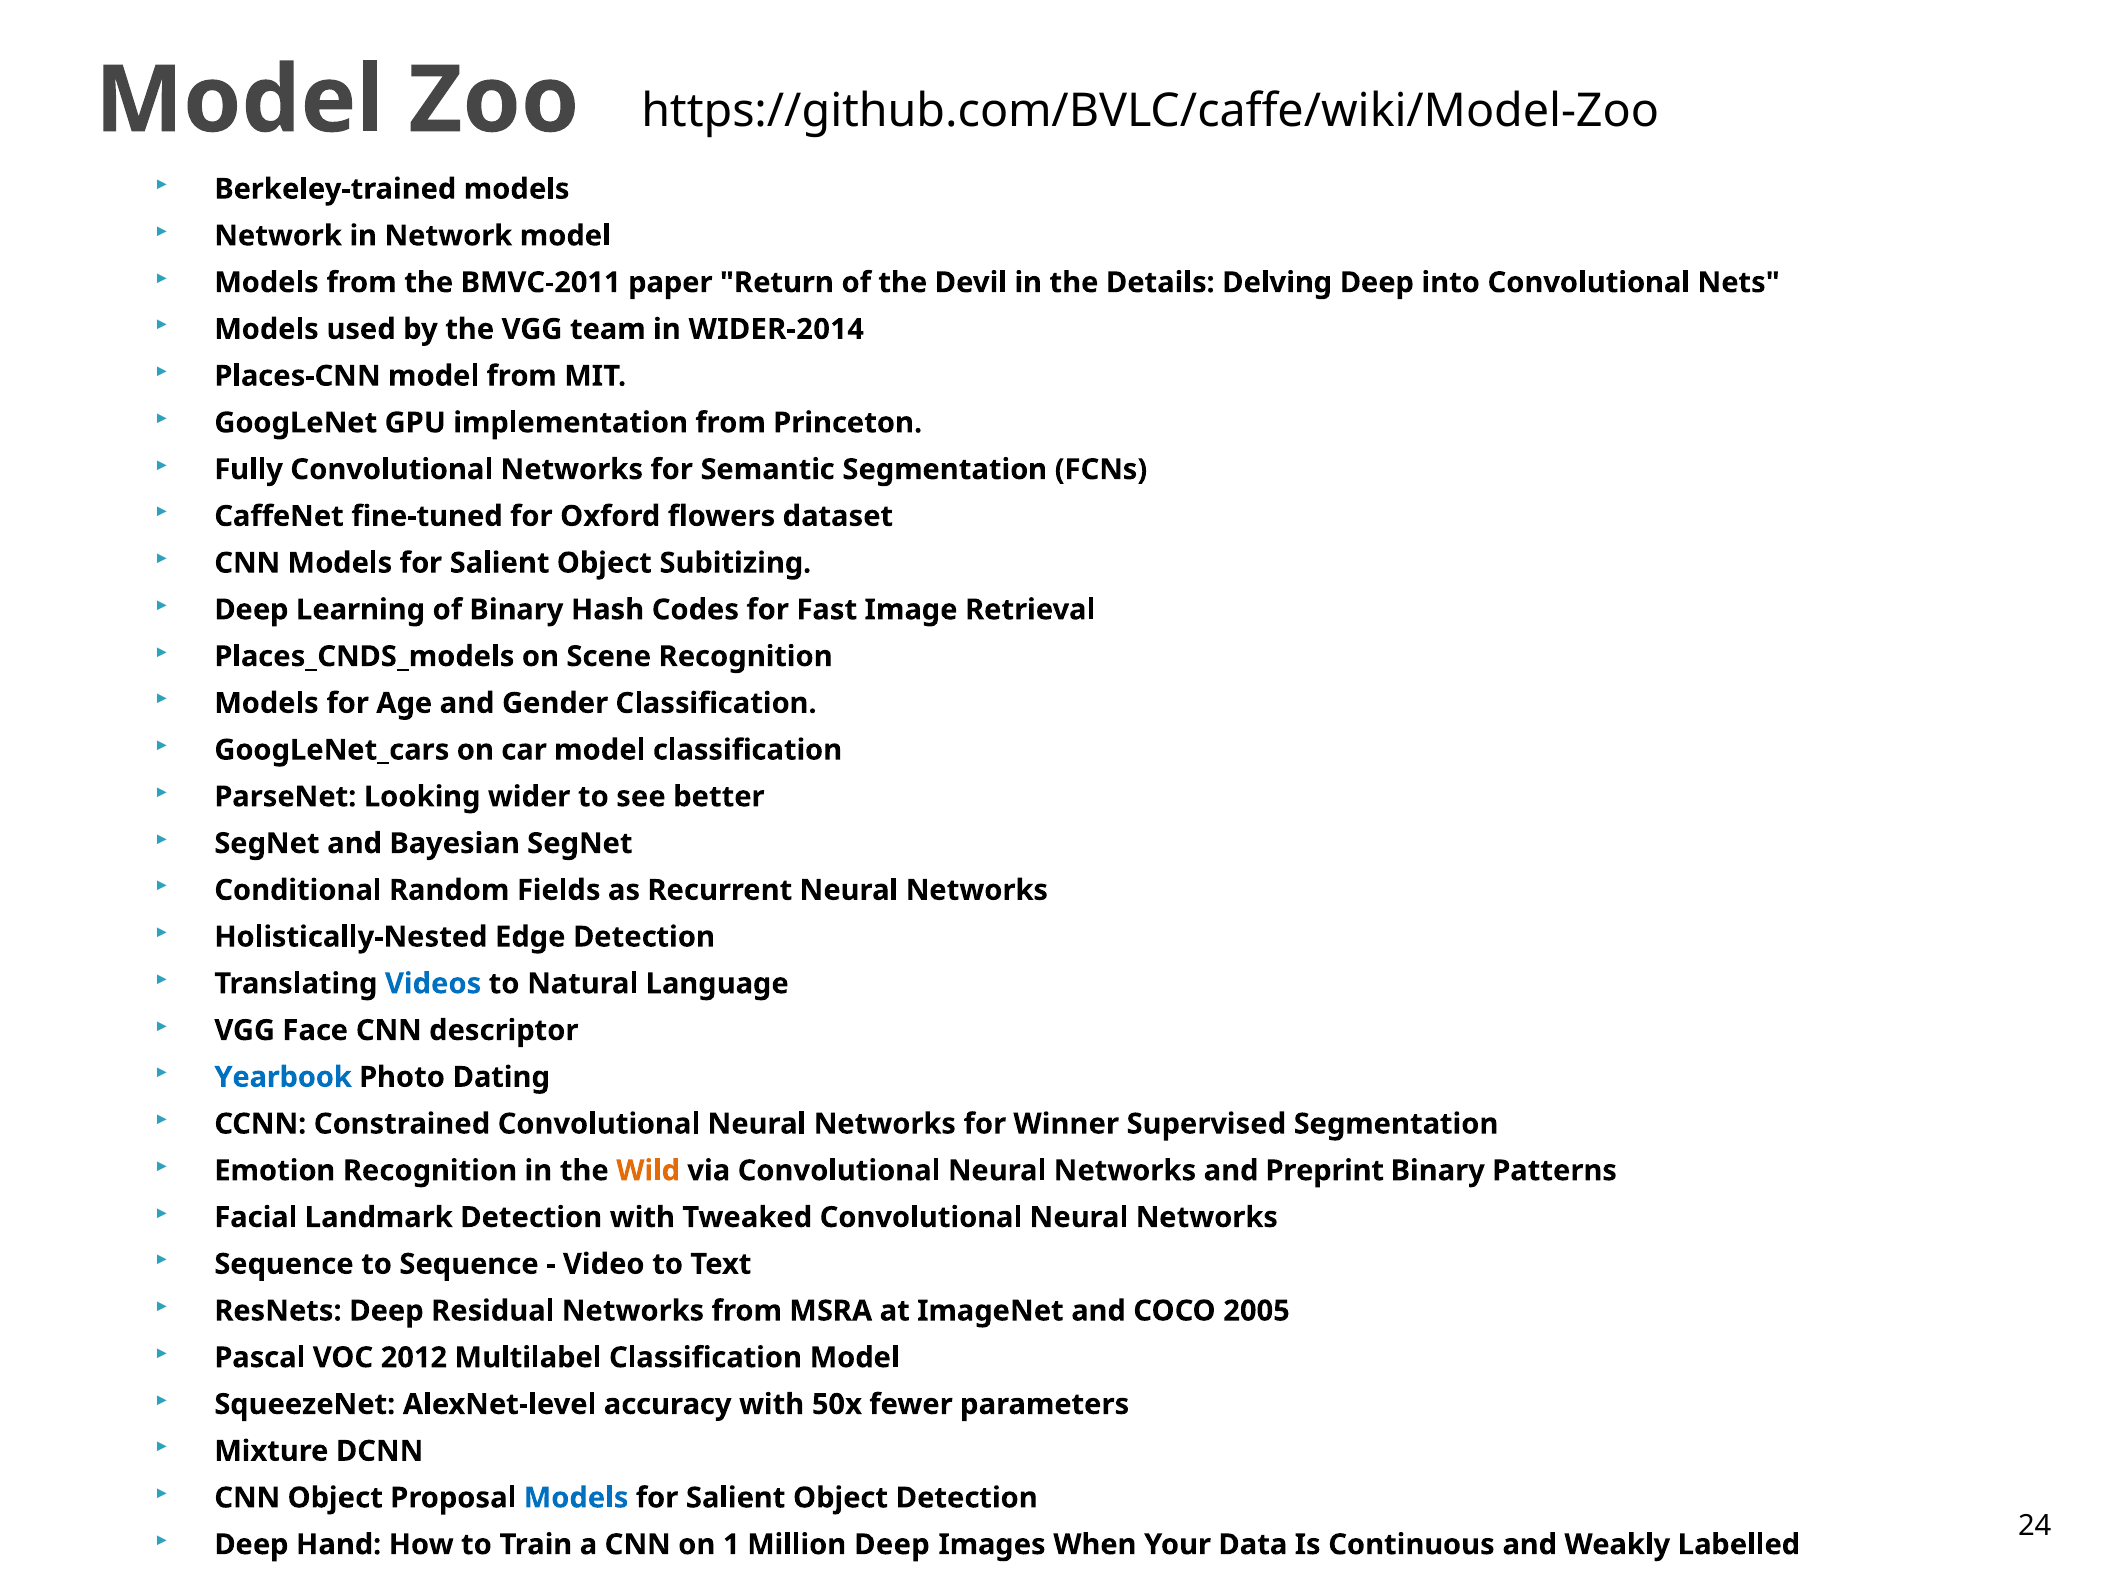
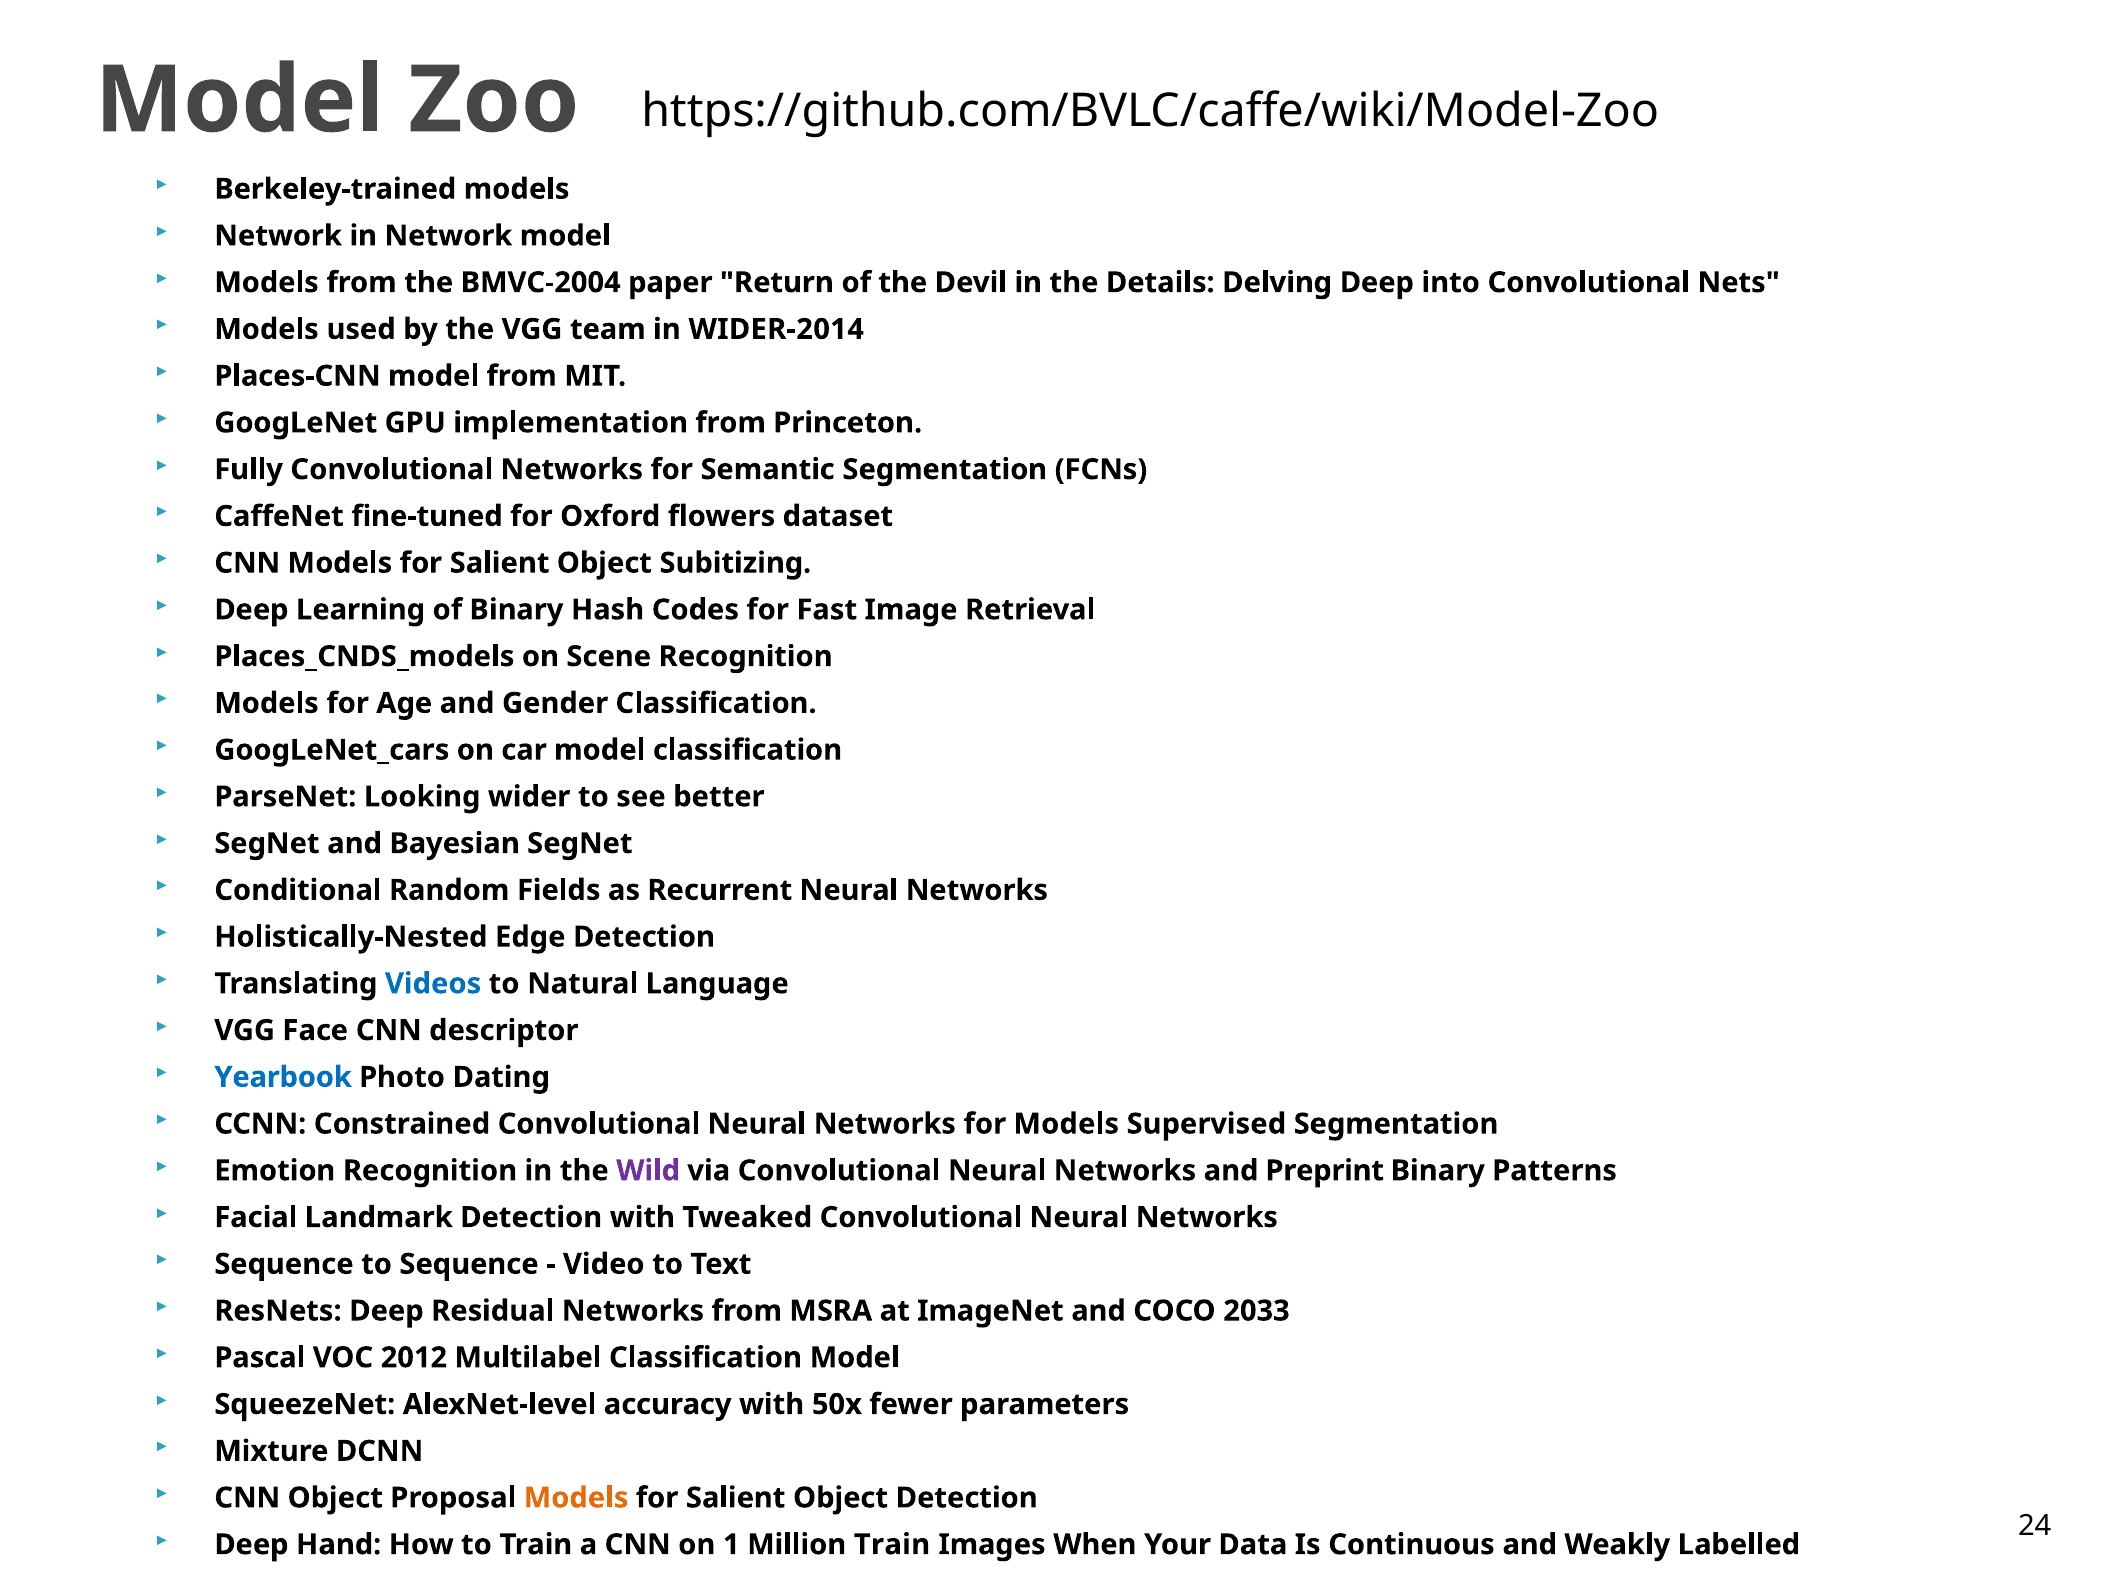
BMVC-2011: BMVC-2011 -> BMVC-2004 (541, 283)
for Winner: Winner -> Models (1066, 1124)
Wild colour: orange -> purple (648, 1171)
2005: 2005 -> 2033 (1257, 1311)
Models colour: blue -> orange (576, 1498)
Million Deep: Deep -> Train (892, 1545)
